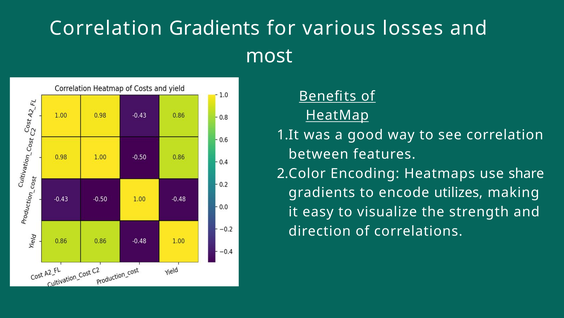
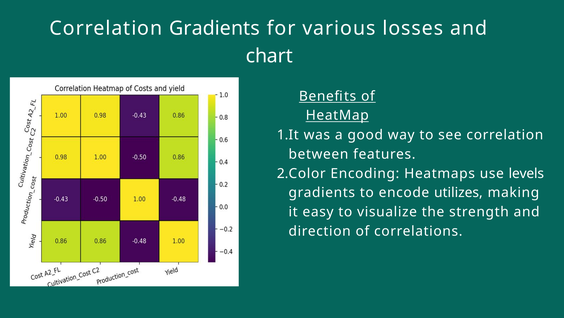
most: most -> chart (269, 56)
share: share -> levels (526, 173)
